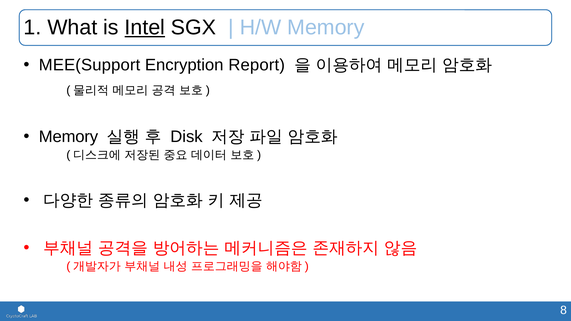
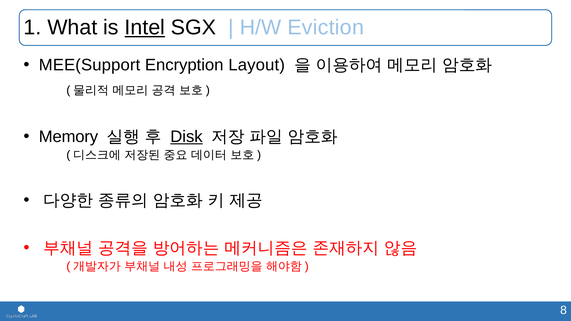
H/W Memory: Memory -> Eviction (326, 27)
Report: Report -> Layout (257, 65)
Disk underline: none -> present (186, 137)
